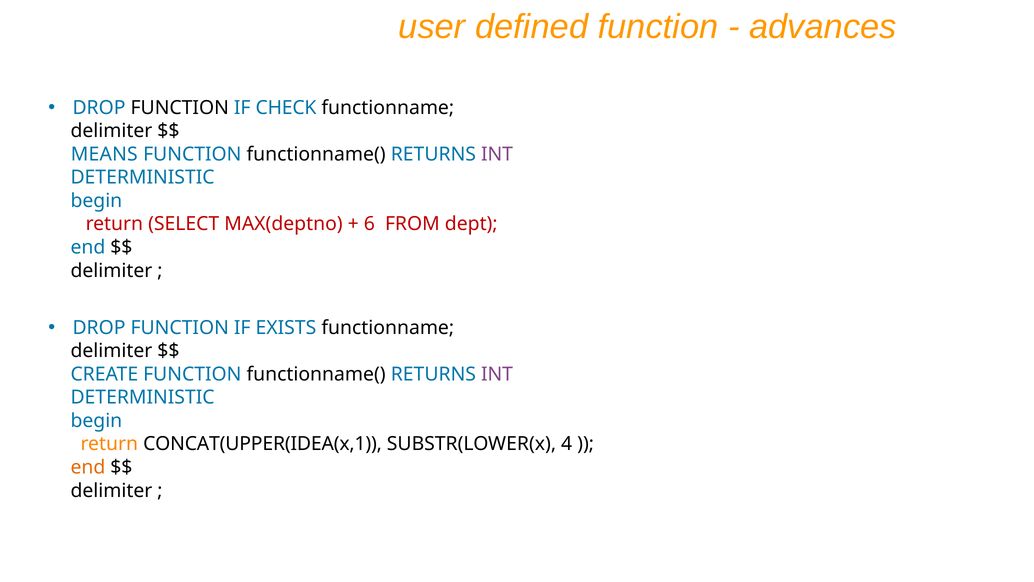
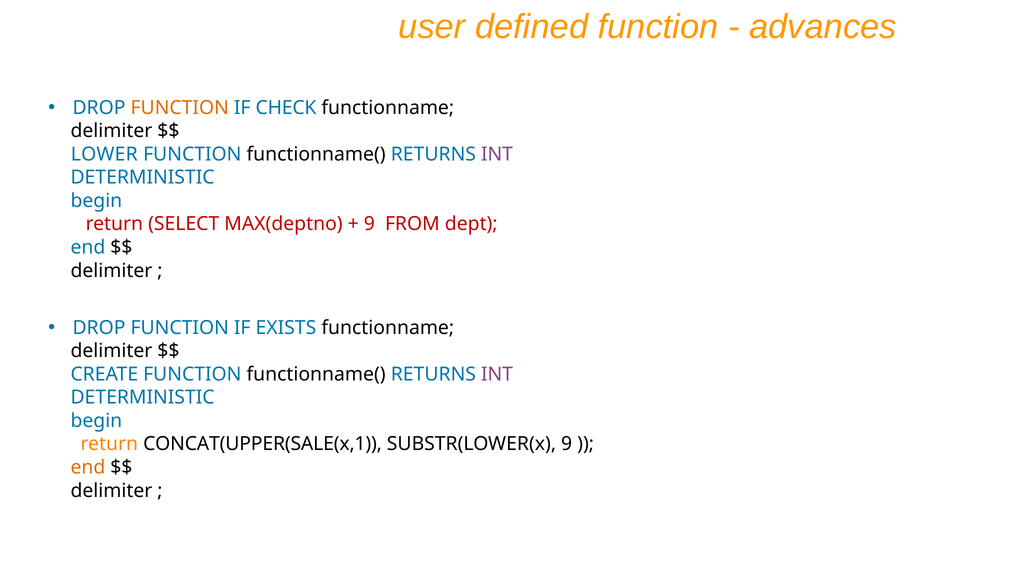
FUNCTION colour: black -> orange (180, 108)
MEANS: MEANS -> LOWER (104, 154)
6: 6 -> 9 (369, 224)
CONCAT(UPPER(IDEA(x,1: CONCAT(UPPER(IDEA(x,1 -> CONCAT(UPPER(SALE(x,1 (263, 444)
SUBSTR(LOWER(x 4: 4 -> 9 (567, 444)
